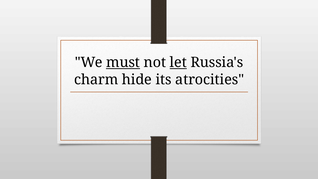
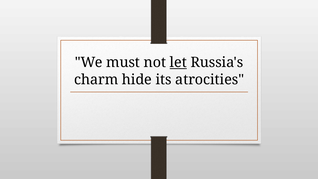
must underline: present -> none (123, 63)
